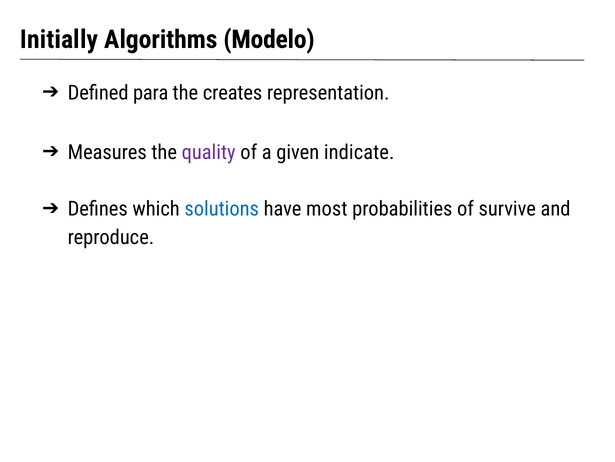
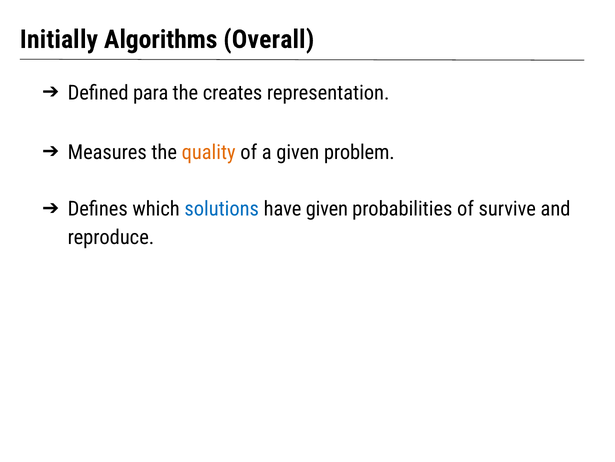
Modelo: Modelo -> Overall (269, 39)
quality colour: purple -> orange (209, 152)
indicate: indicate -> problem (359, 152)
have most: most -> given (327, 209)
